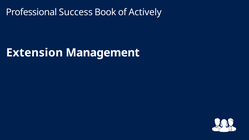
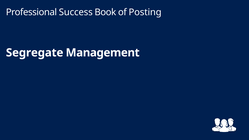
Actively: Actively -> Posting (145, 12)
Extension: Extension -> Segregate (35, 53)
